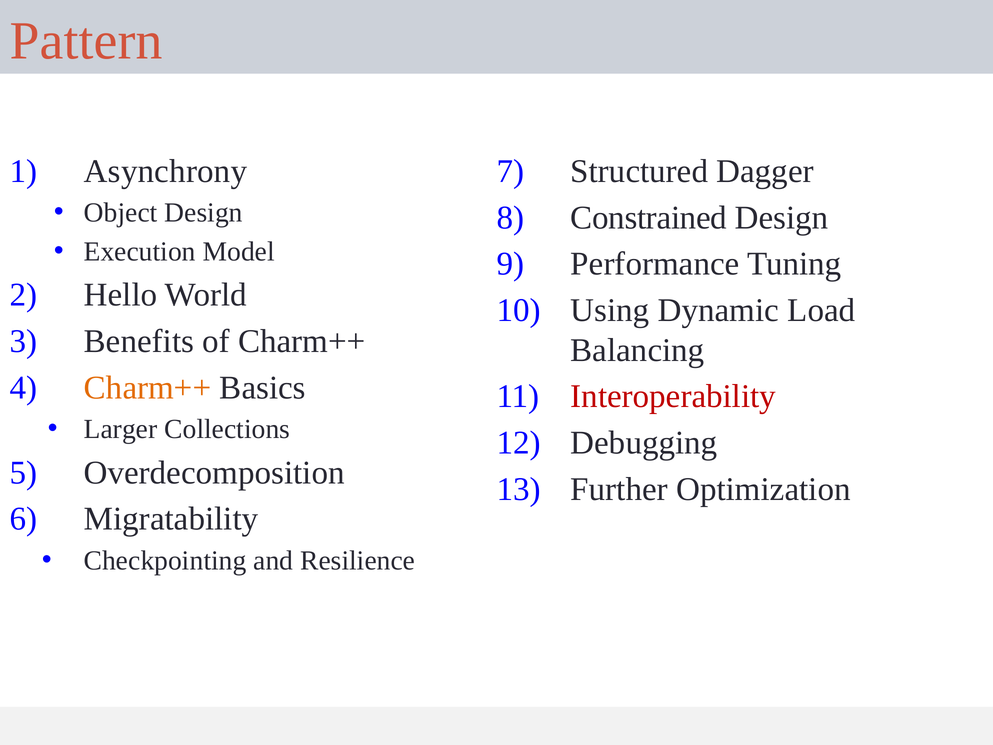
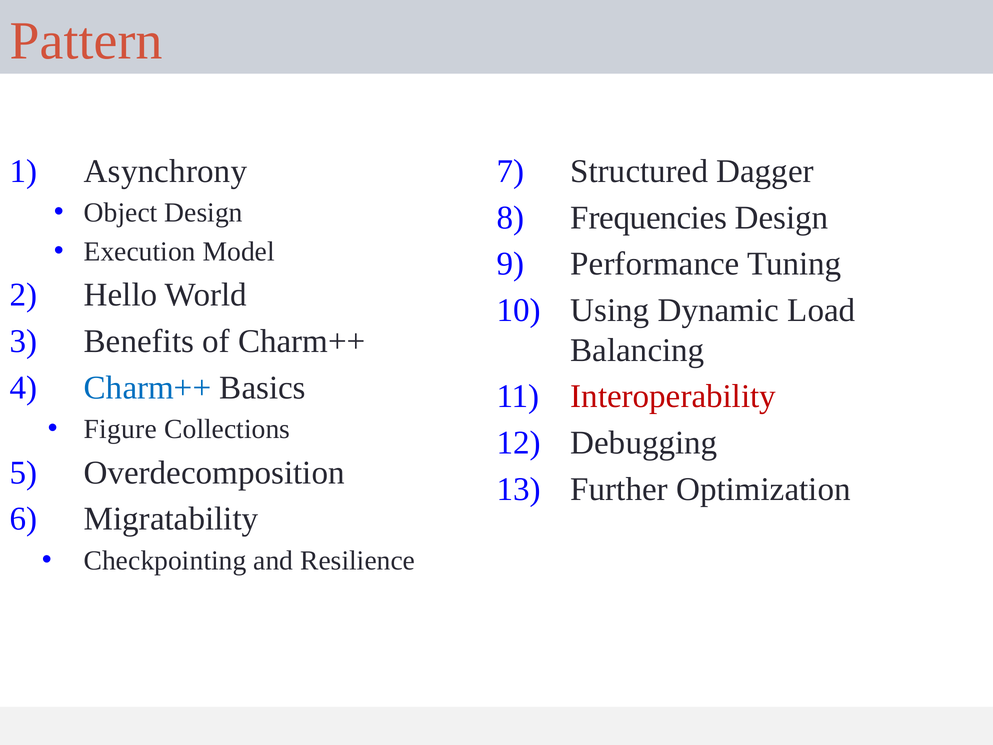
Constrained: Constrained -> Frequencies (649, 218)
Charm++ colour: orange -> blue (148, 387)
Larger: Larger -> Figure (121, 429)
